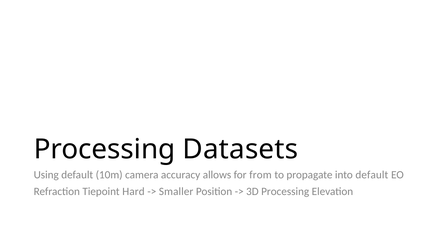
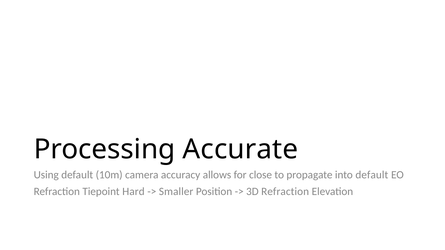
Datasets: Datasets -> Accurate (240, 150)
from: from -> close (261, 175)
3D Processing: Processing -> Refraction (285, 192)
